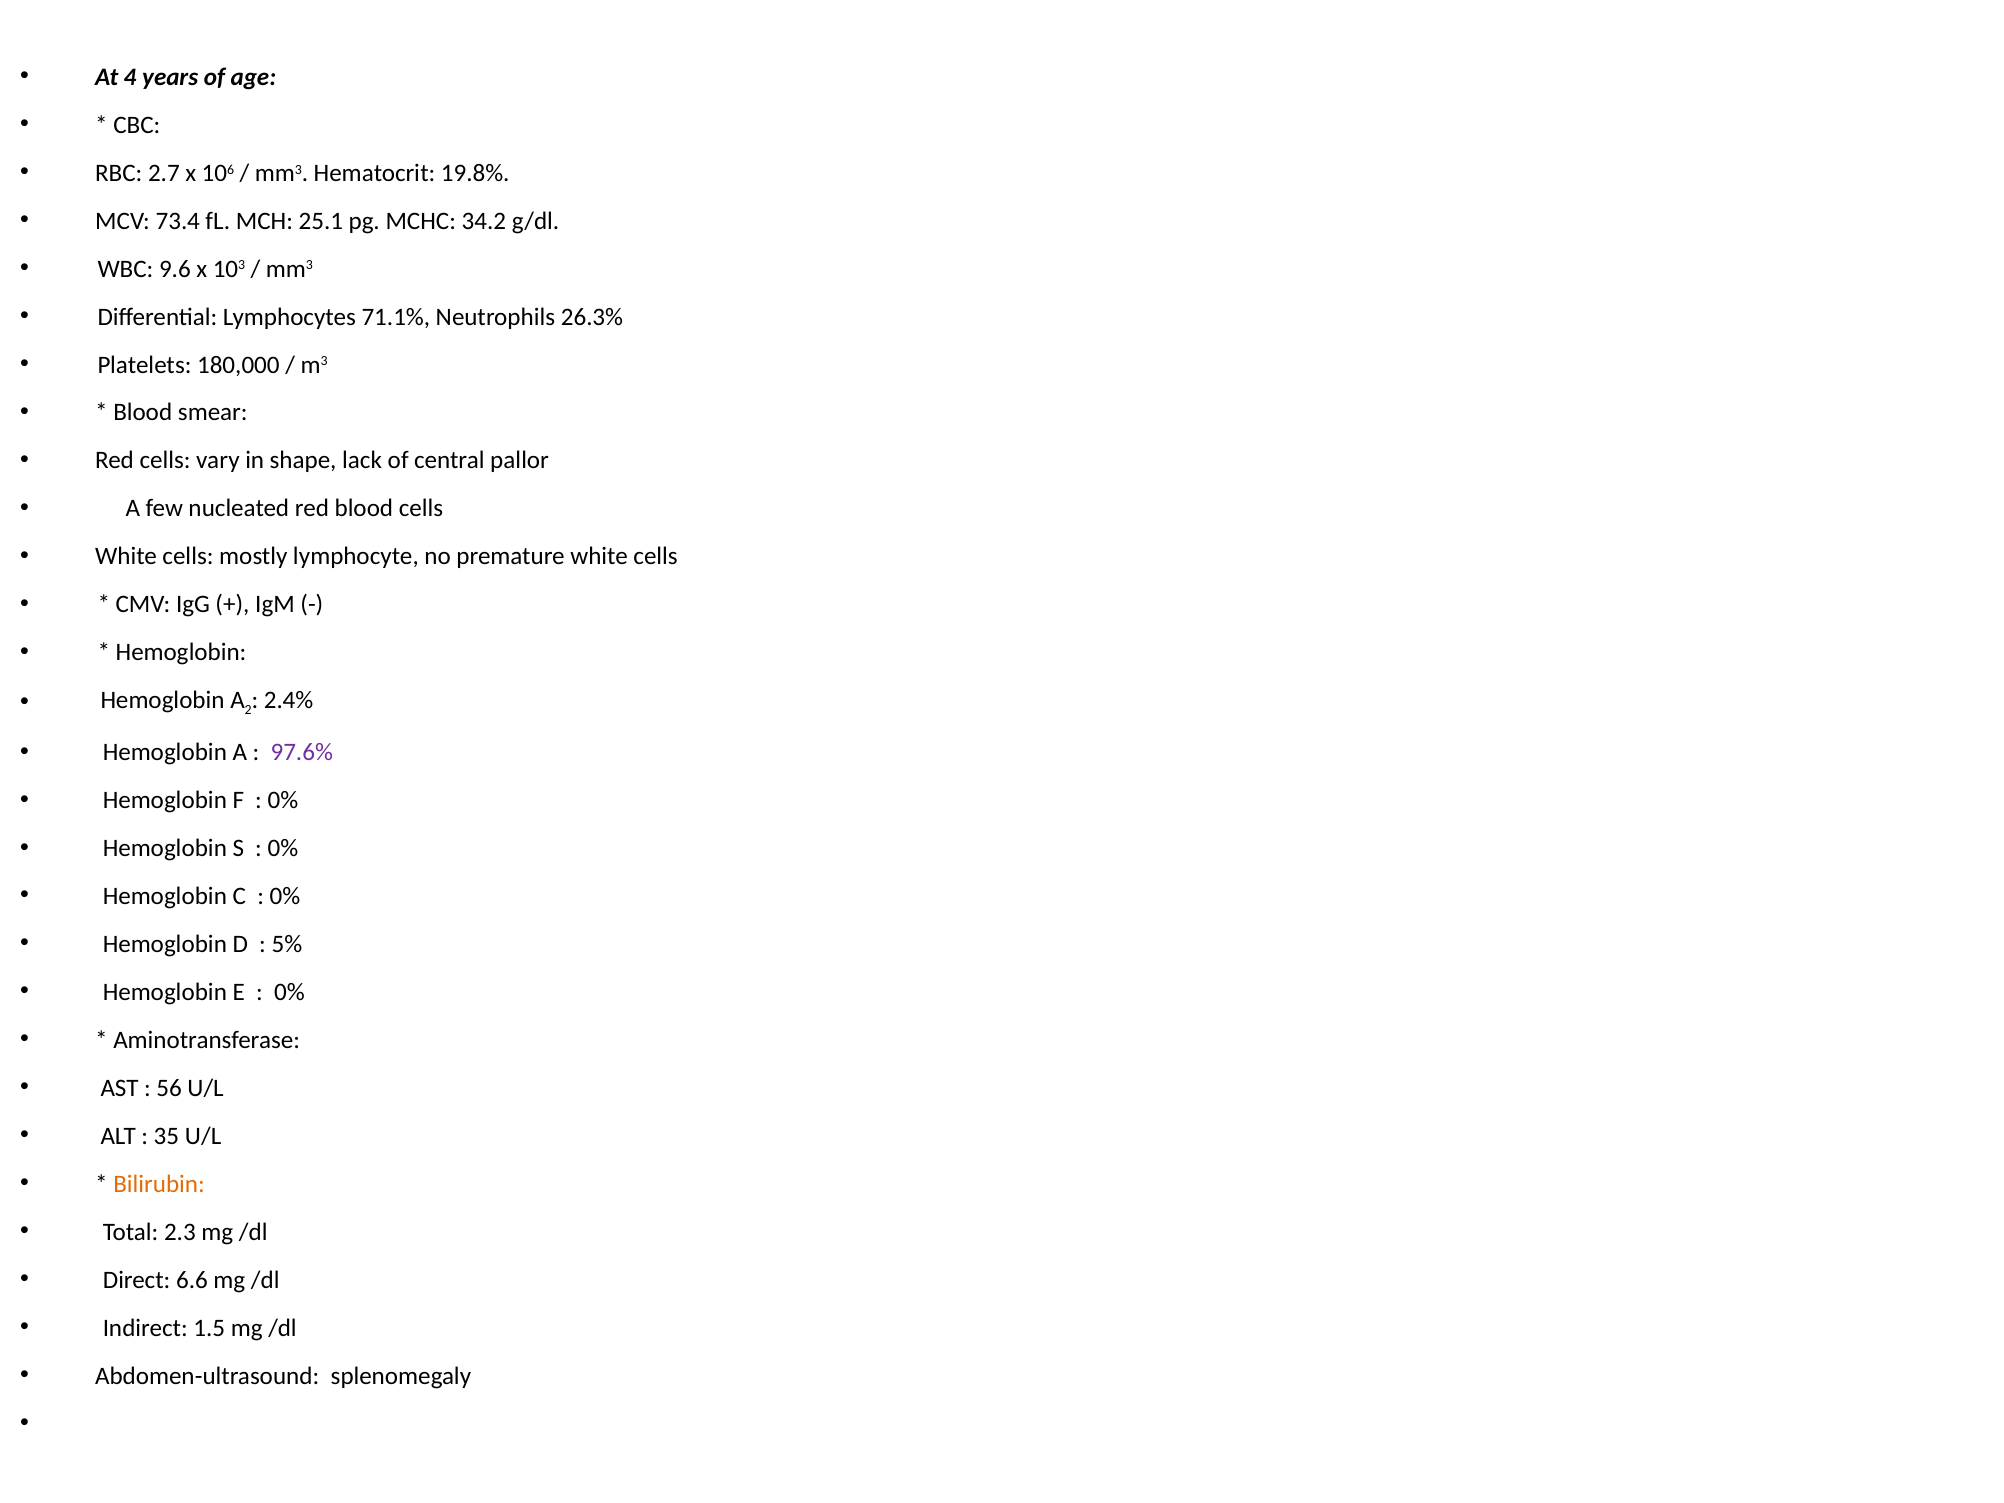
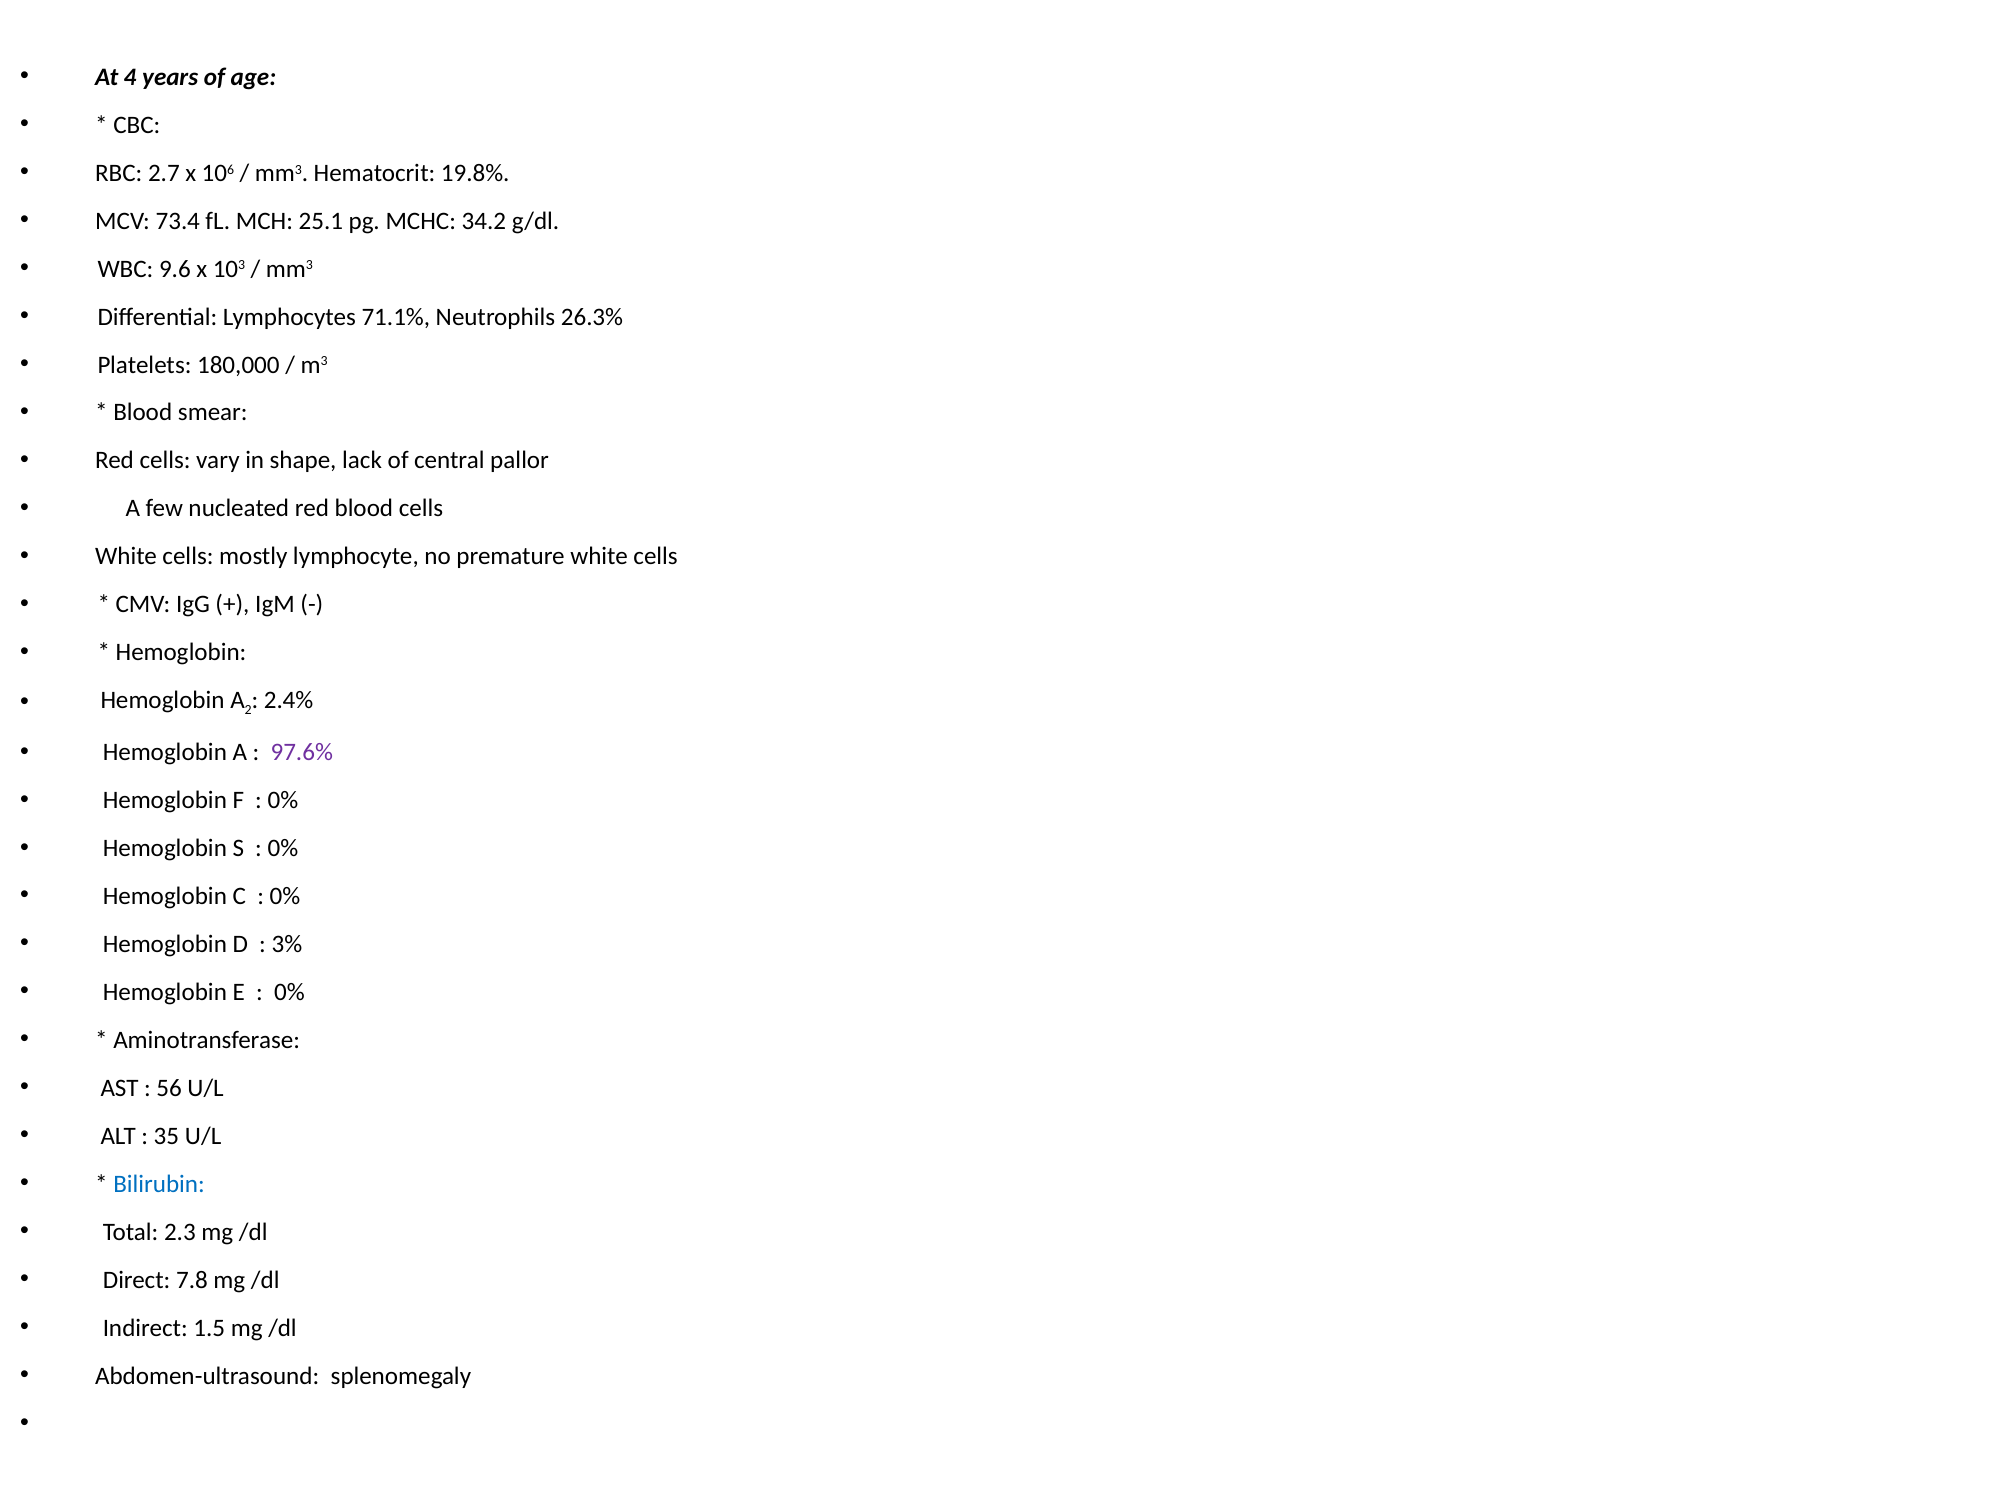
5%: 5% -> 3% (287, 944)
Bilirubin colour: orange -> blue (159, 1184)
6.6: 6.6 -> 7.8 (192, 1280)
